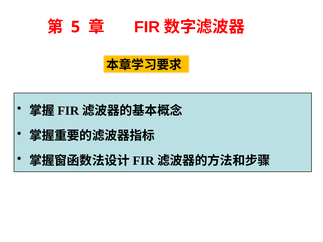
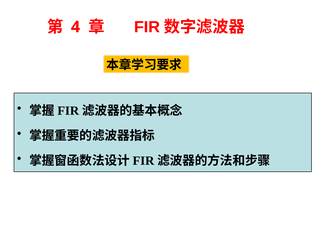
5: 5 -> 4 (75, 27)
